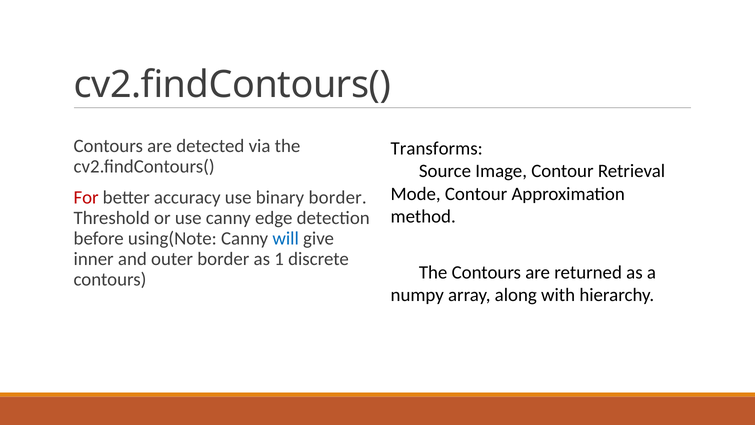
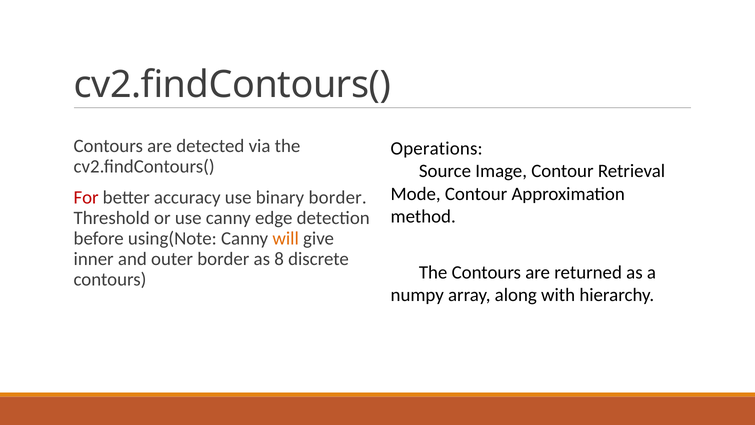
Transforms: Transforms -> Operations (437, 148)
will colour: blue -> orange (286, 238)
1: 1 -> 8 (279, 259)
